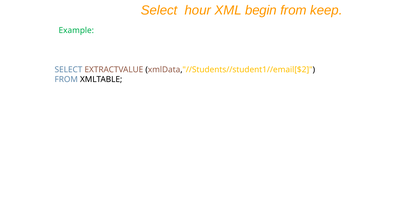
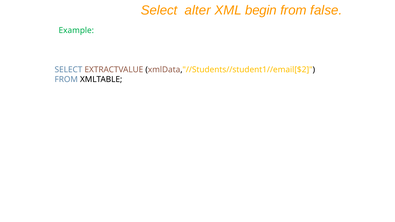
hour: hour -> alter (198, 10)
keep: keep -> false (326, 10)
